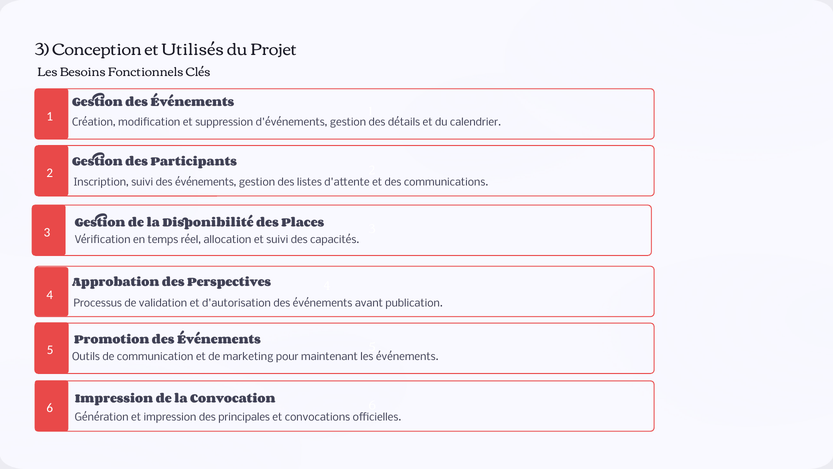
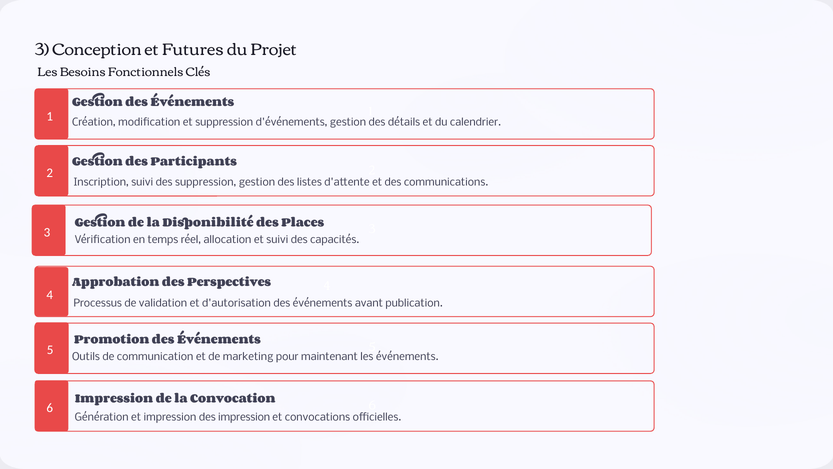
Utilisés: Utilisés -> Futures (193, 50)
suivi des événements: événements -> suppression (206, 182)
des principales: principales -> impression (244, 417)
